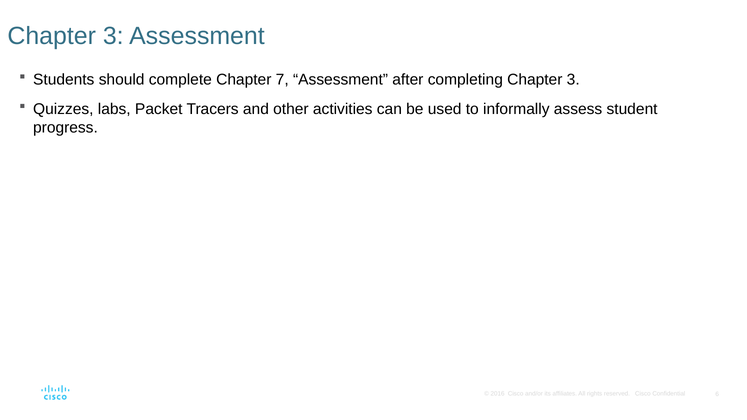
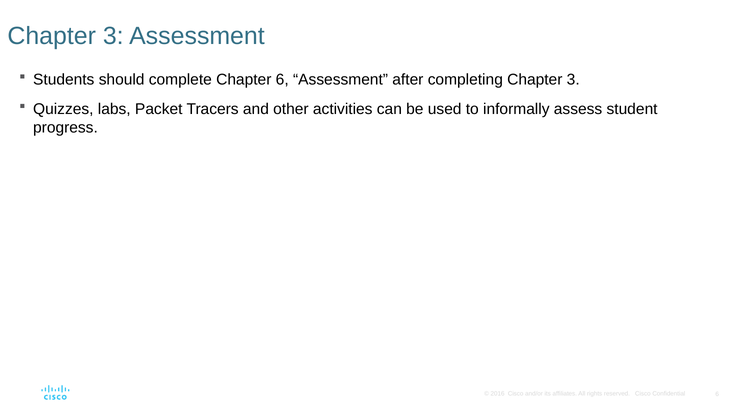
Chapter 7: 7 -> 6 (282, 79)
